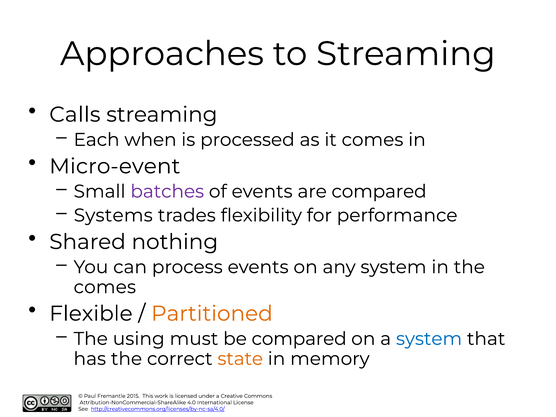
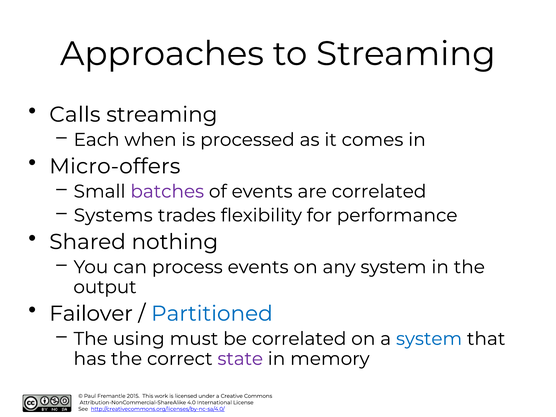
Micro-event: Micro-event -> Micro-offers (115, 166)
are compared: compared -> correlated (379, 191)
comes: comes -> output (105, 287)
Flexible: Flexible -> Failover (91, 314)
Partitioned colour: orange -> blue (212, 314)
be compared: compared -> correlated (299, 339)
state colour: orange -> purple (240, 359)
